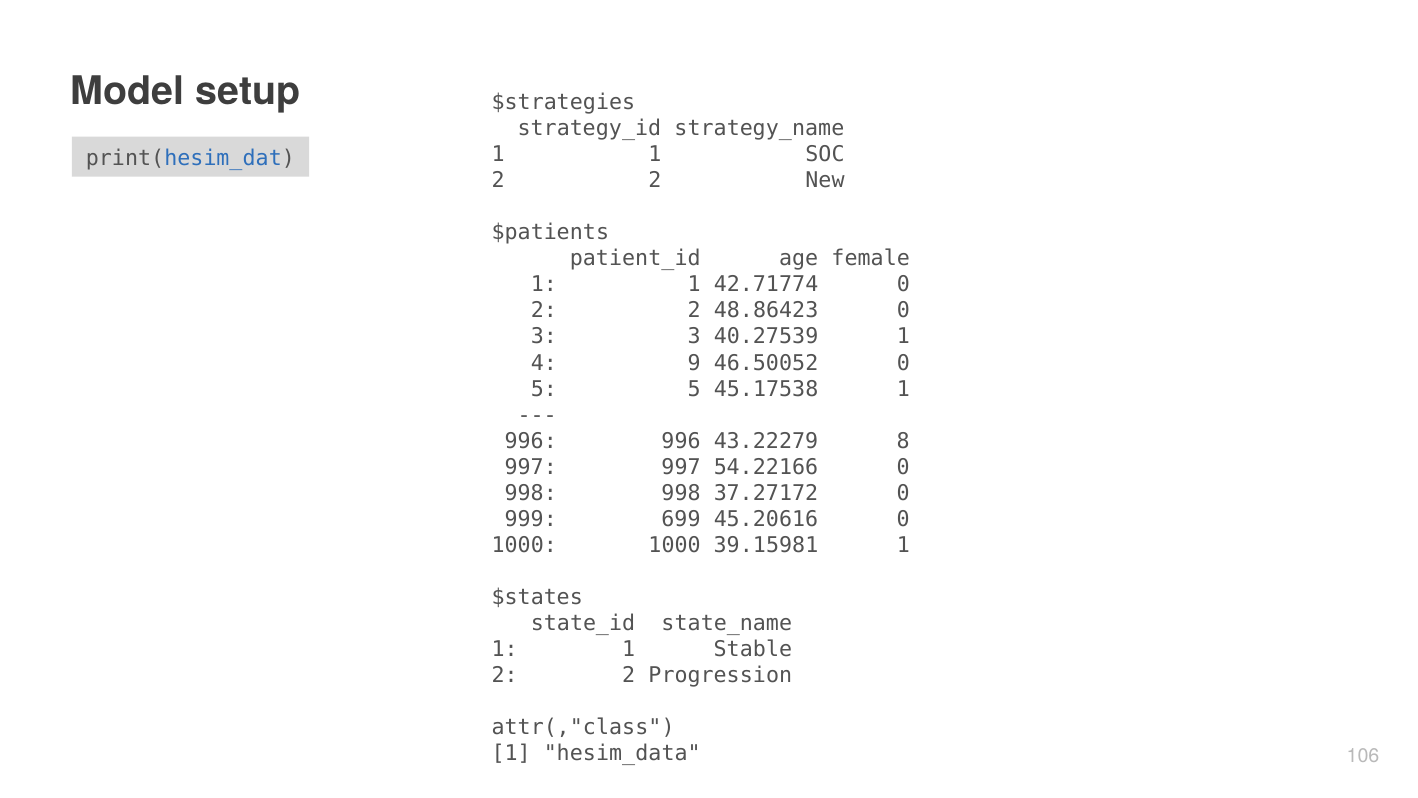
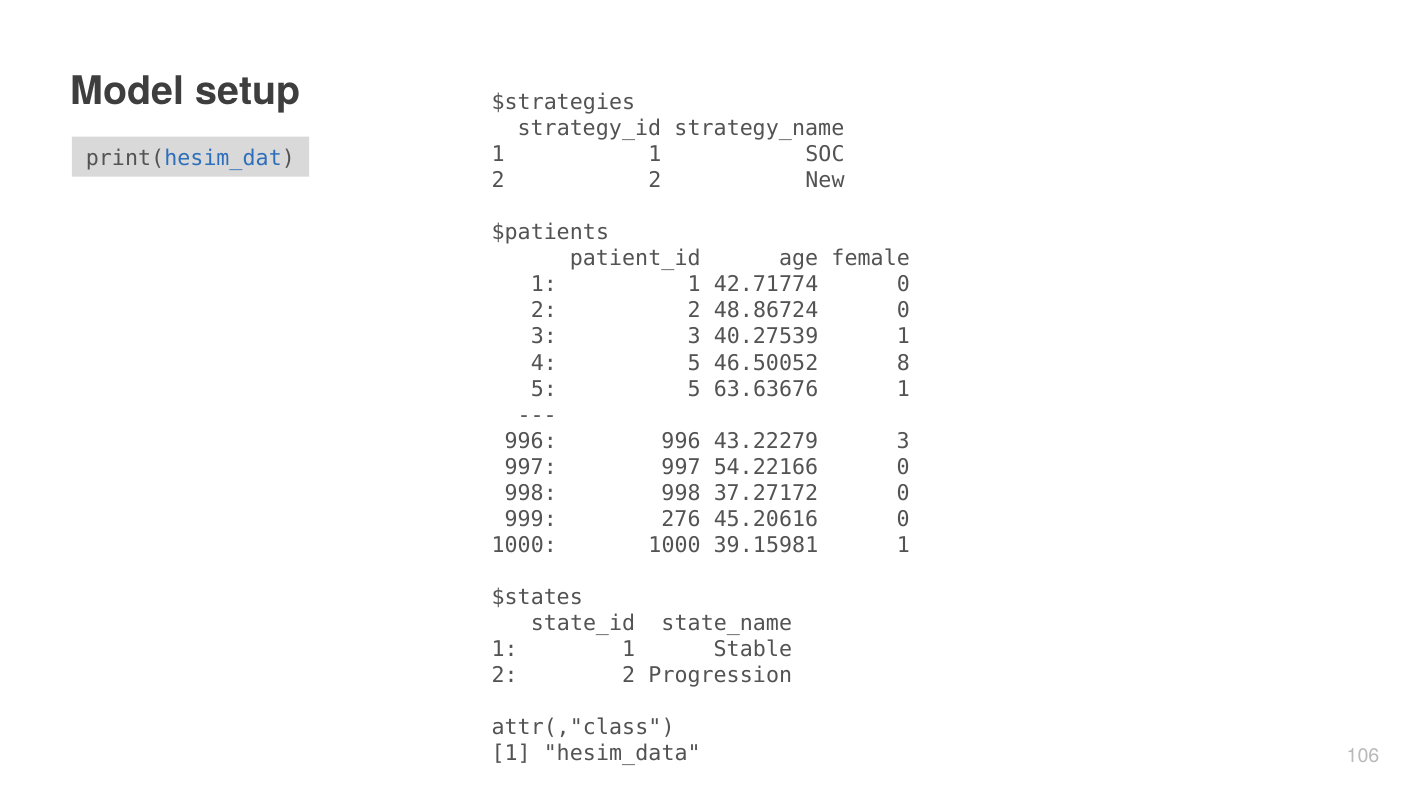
48.86423: 48.86423 -> 48.86724 (766, 311)
4 9: 9 -> 5 (694, 363)
46.50052 0: 0 -> 8 (903, 363)
45.17538: 45.17538 -> 63.63676 (766, 389)
43.22279 8: 8 -> 3 (903, 441)
699: 699 -> 276 (681, 519)
